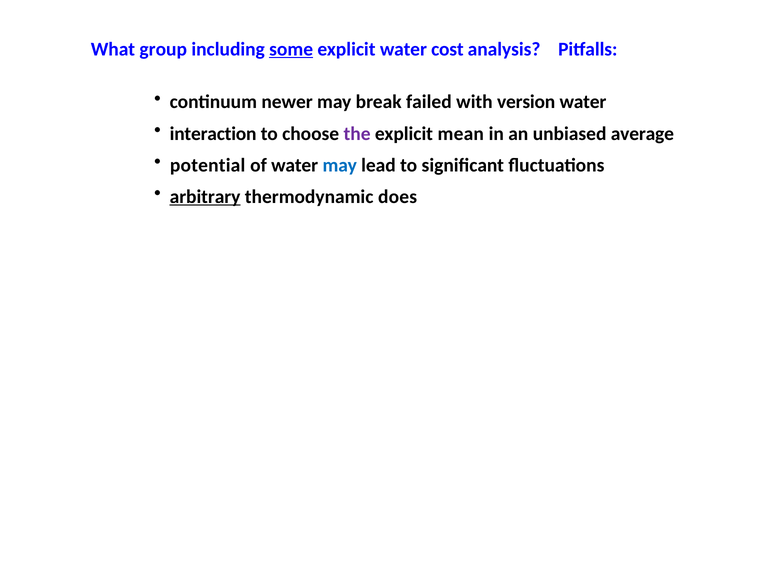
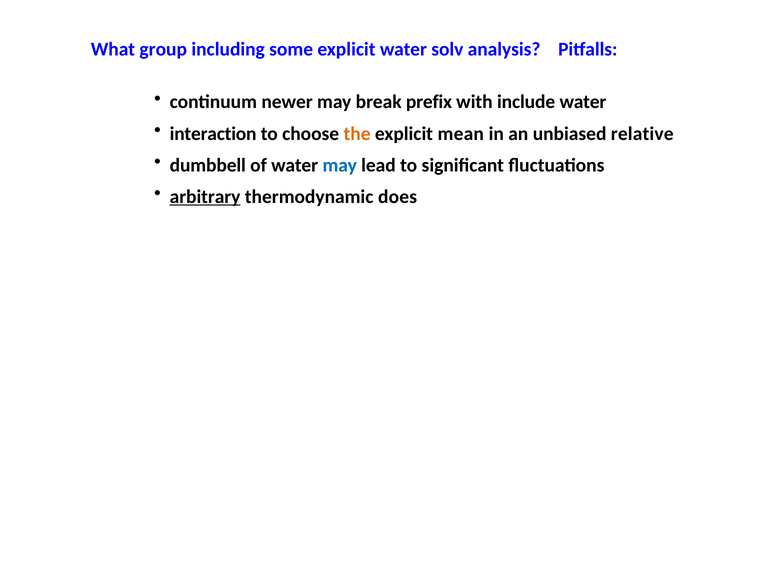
some underline: present -> none (291, 49)
cost: cost -> solv (447, 49)
failed: failed -> prefix (429, 102)
version: version -> include (526, 102)
the colour: purple -> orange (357, 134)
average: average -> relative (642, 134)
potential: potential -> dumbbell (208, 165)
